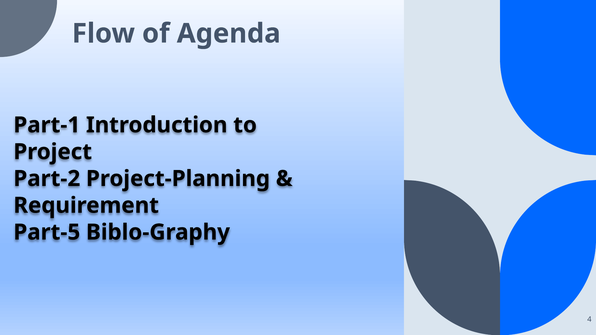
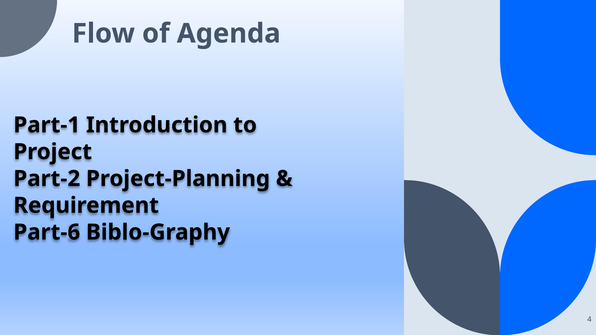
Part-5: Part-5 -> Part-6 (47, 232)
